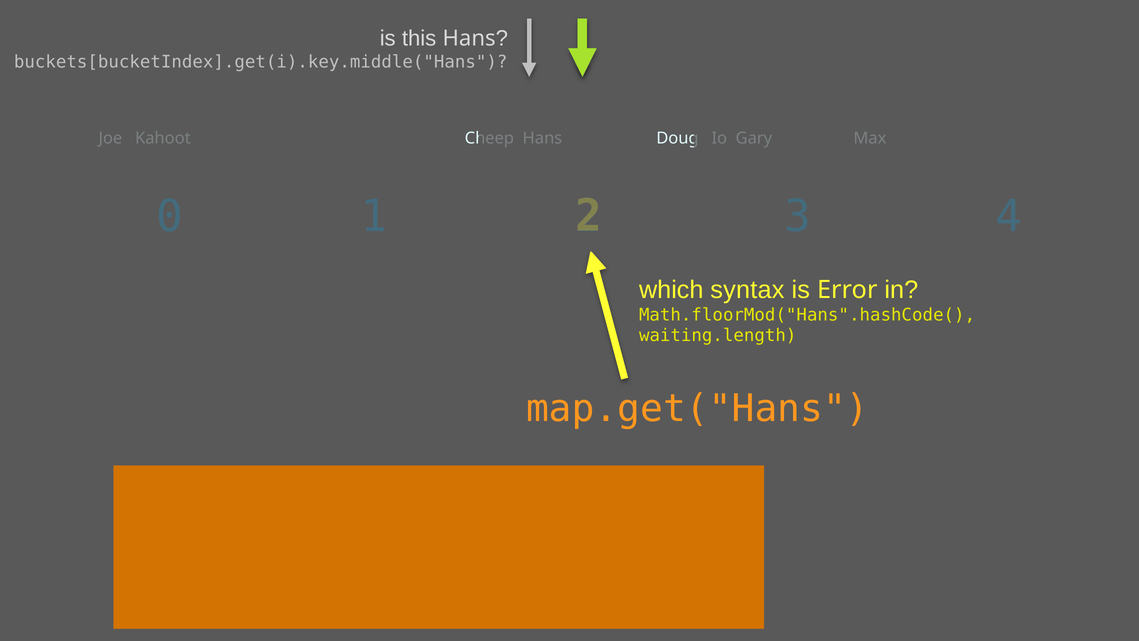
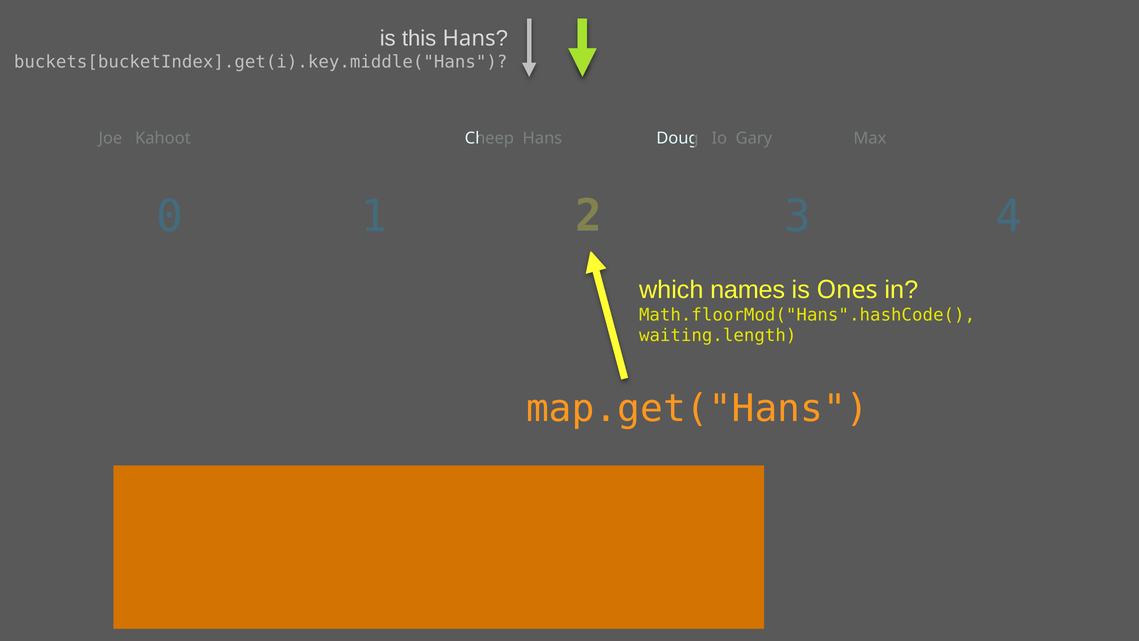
syntax: syntax -> names (748, 290)
Error: Error -> Ones (847, 290)
